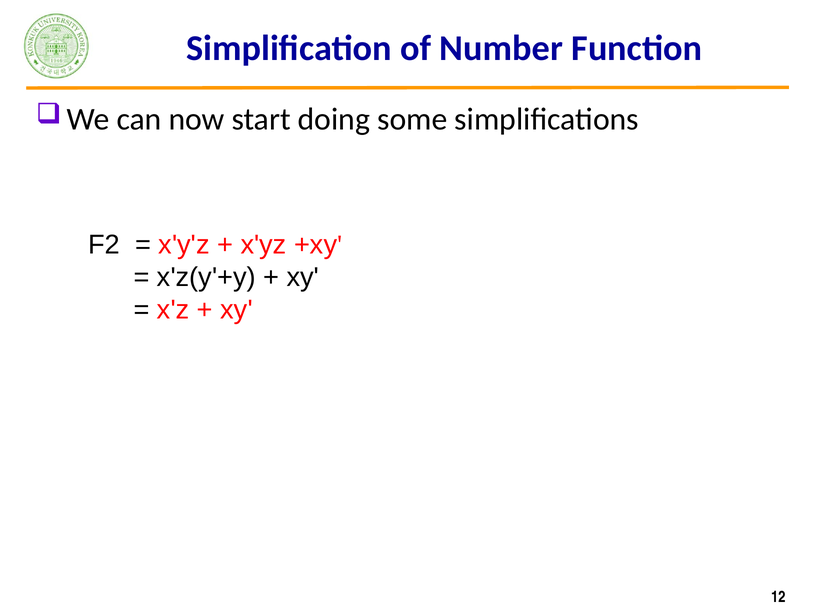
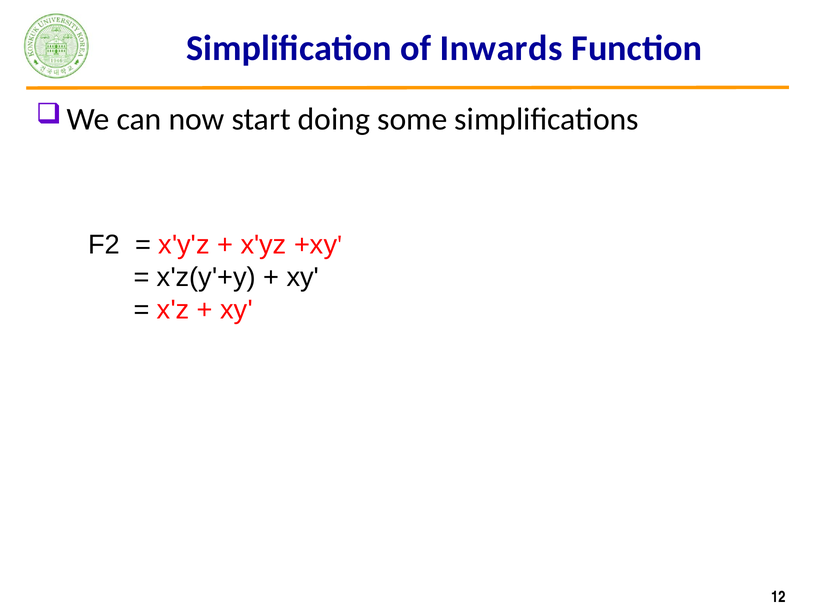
Number: Number -> Inwards (501, 48)
